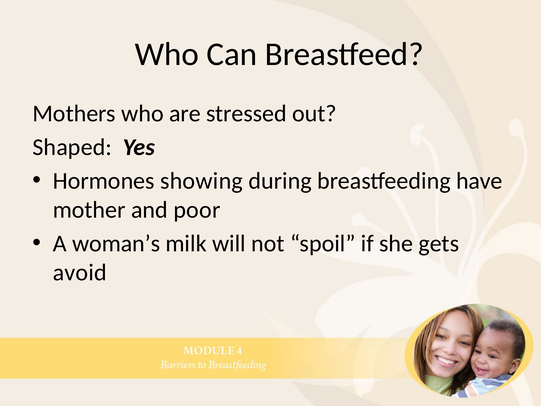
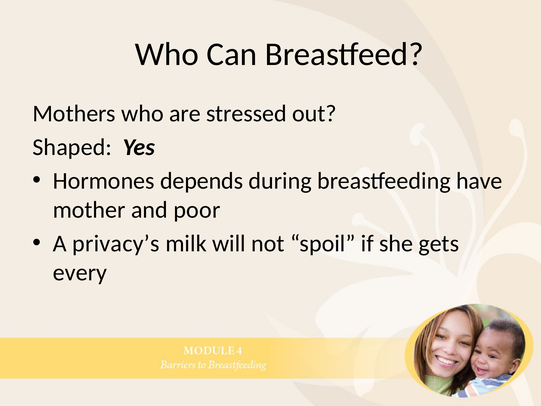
showing: showing -> depends (202, 181)
woman’s: woman’s -> privacy’s (116, 243)
avoid: avoid -> every (80, 272)
